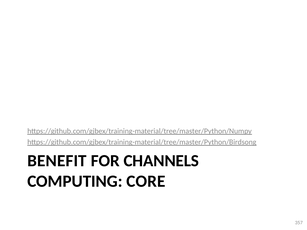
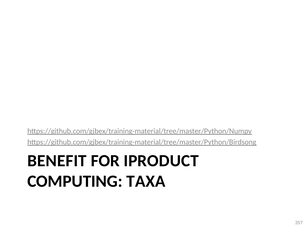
CHANNELS: CHANNELS -> IPRODUCT (161, 161)
CORE: CORE -> TAXA (146, 181)
